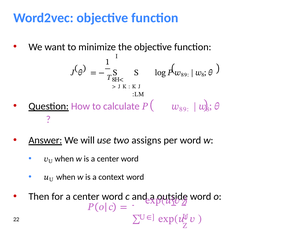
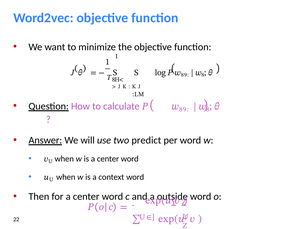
assigns: assigns -> predict (146, 141)
